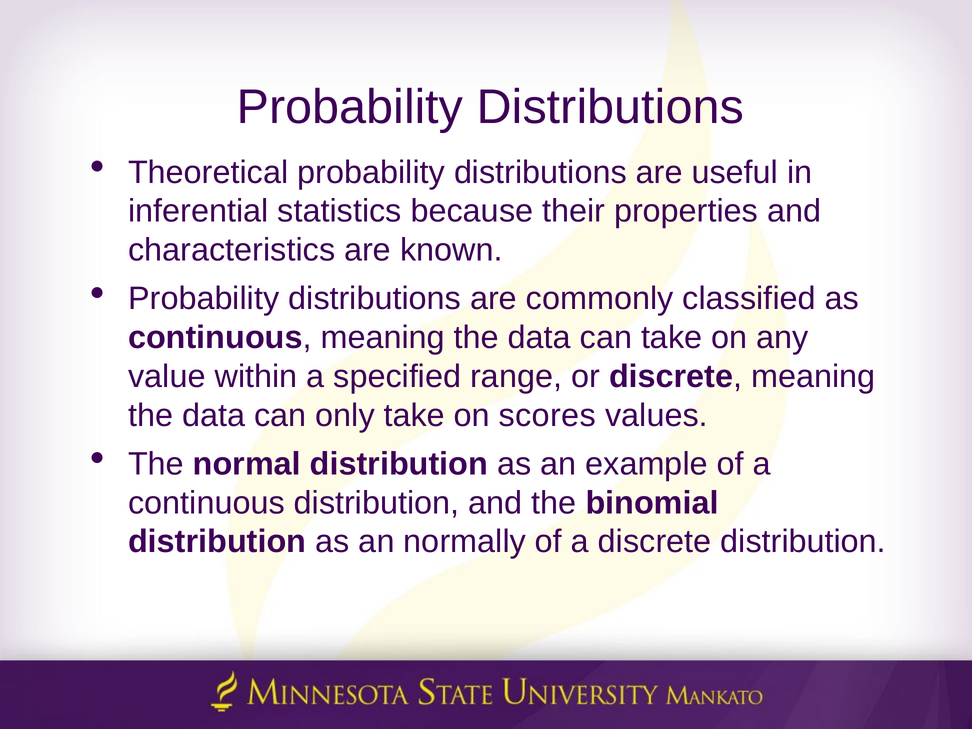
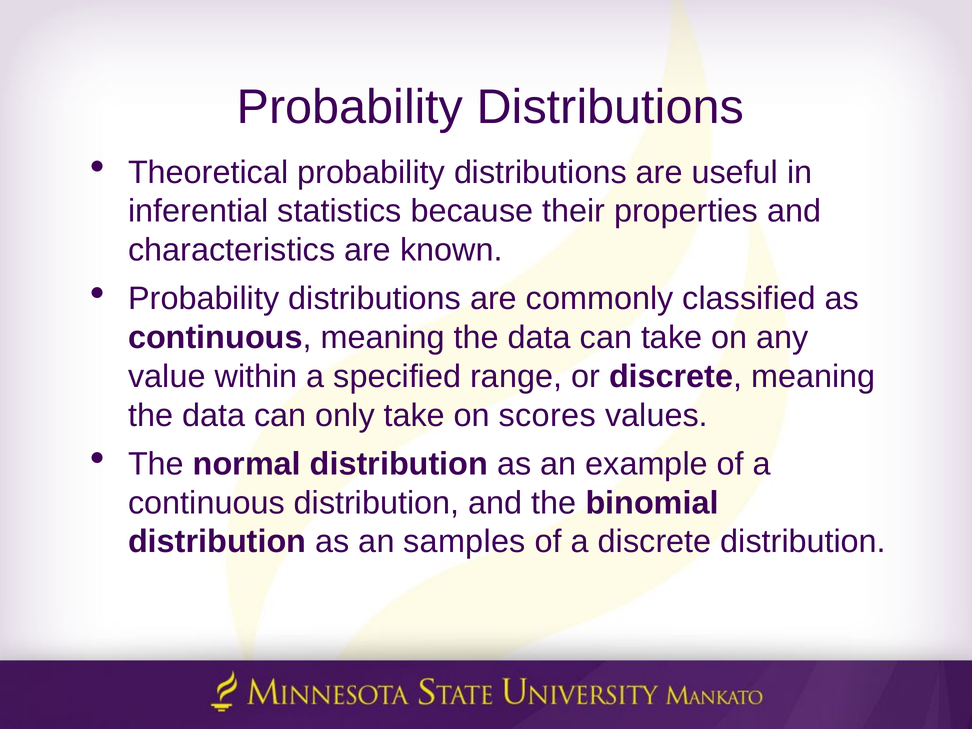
normally: normally -> samples (465, 542)
